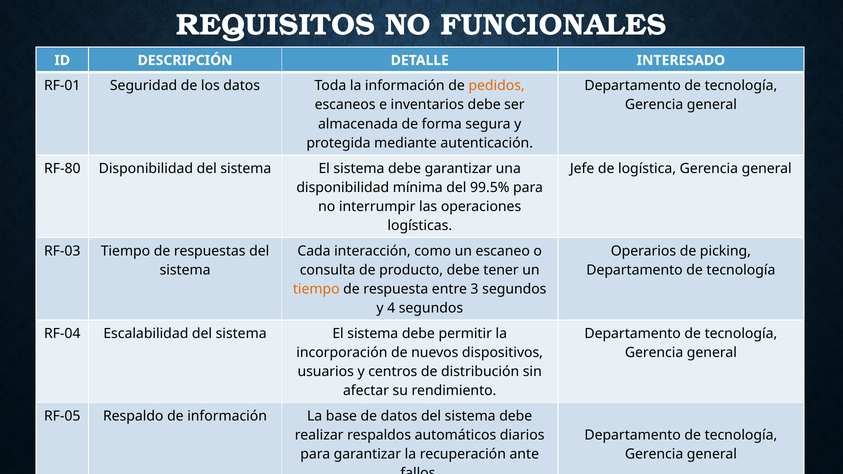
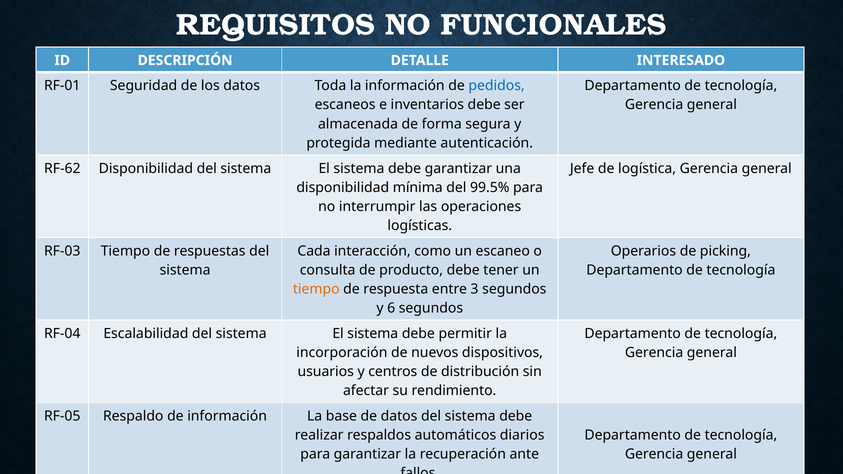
pedidos colour: orange -> blue (497, 86)
RF-80: RF-80 -> RF-62 (62, 168)
4: 4 -> 6 (391, 308)
